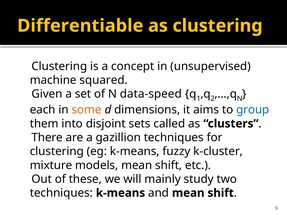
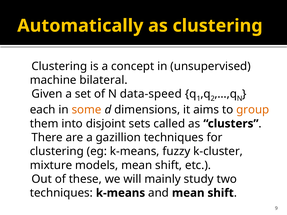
Differentiable: Differentiable -> Automatically (80, 26)
squared: squared -> bilateral (104, 80)
group colour: blue -> orange (253, 110)
